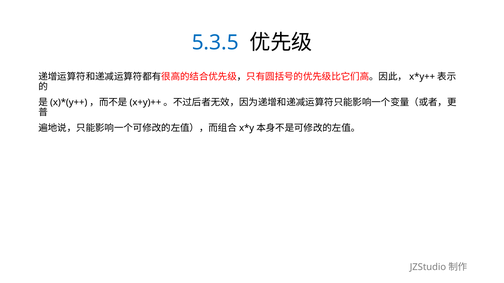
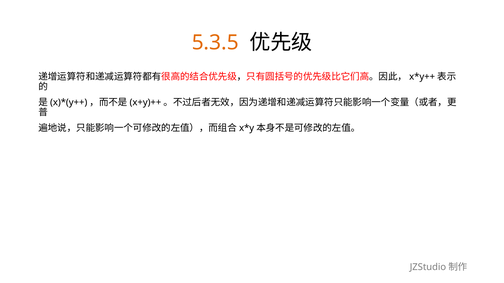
5.3.5 colour: blue -> orange (215, 43)
